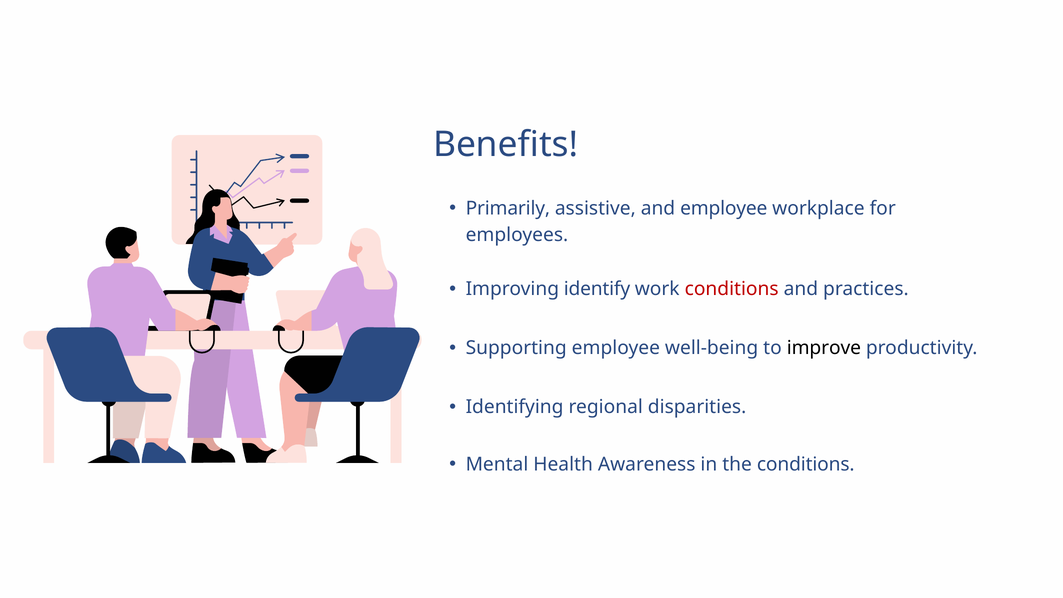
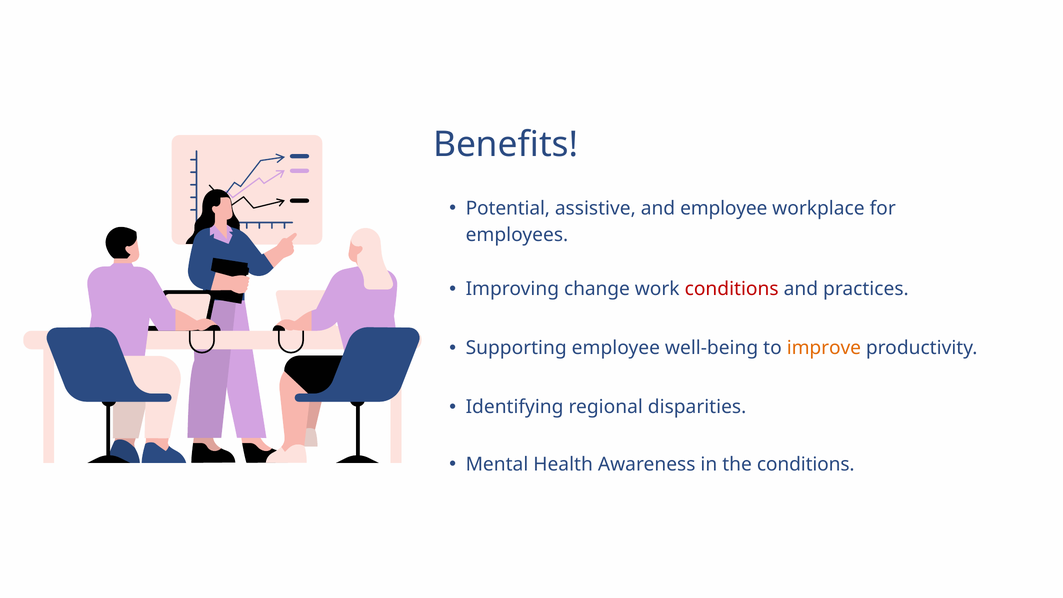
Primarily: Primarily -> Potential (508, 208)
identify: identify -> change (597, 289)
improve colour: black -> orange (824, 348)
